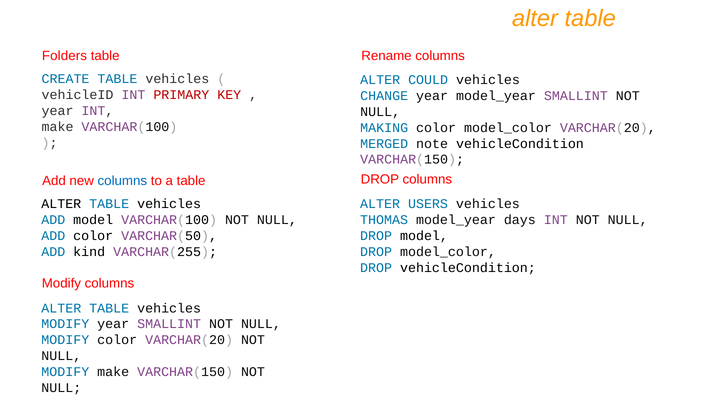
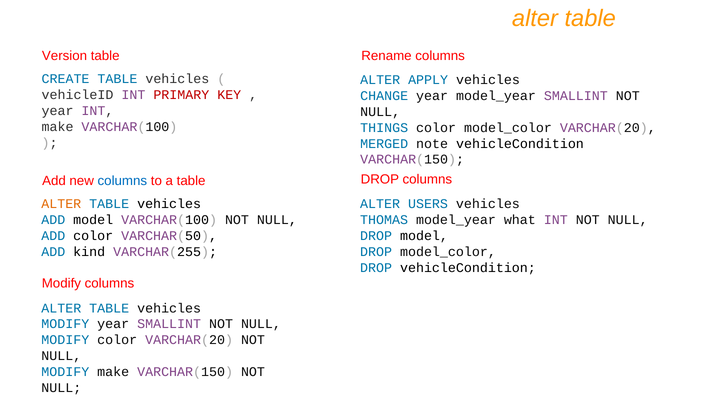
Folders: Folders -> Version (65, 56)
COULD: COULD -> APPLY (428, 80)
MAKING: MAKING -> THINGS (384, 128)
ALTER colour: black -> orange (61, 204)
days: days -> what (520, 220)
